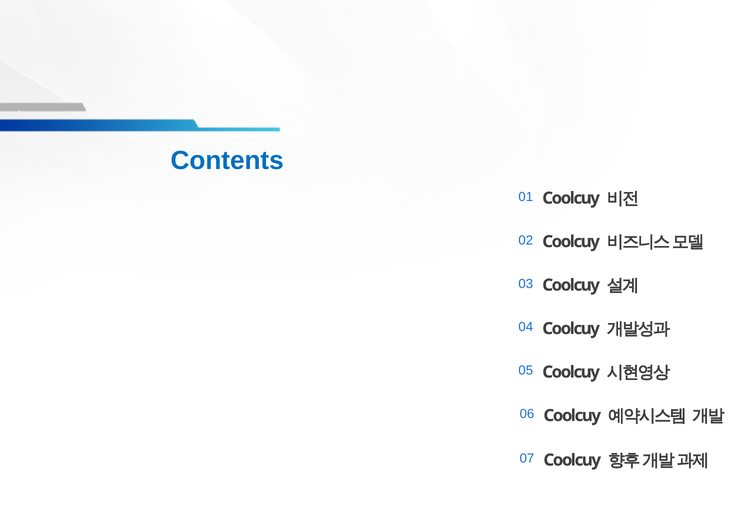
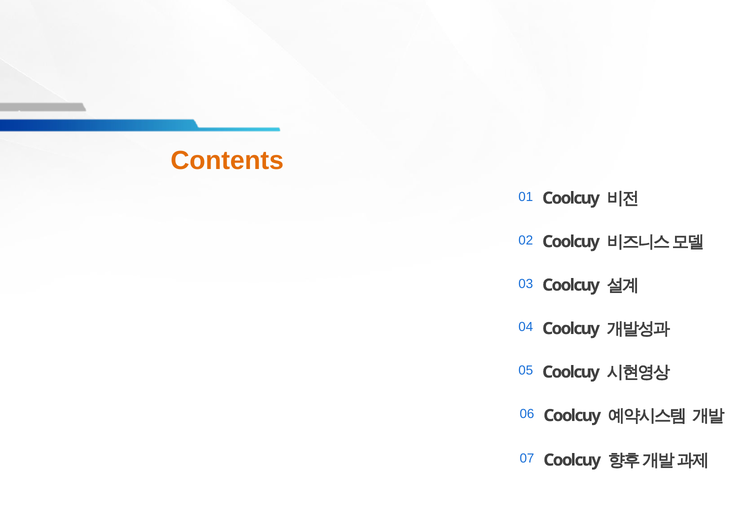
Contents colour: blue -> orange (227, 160)
